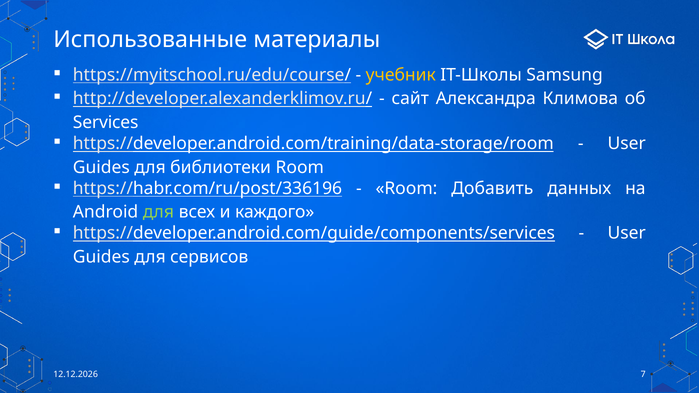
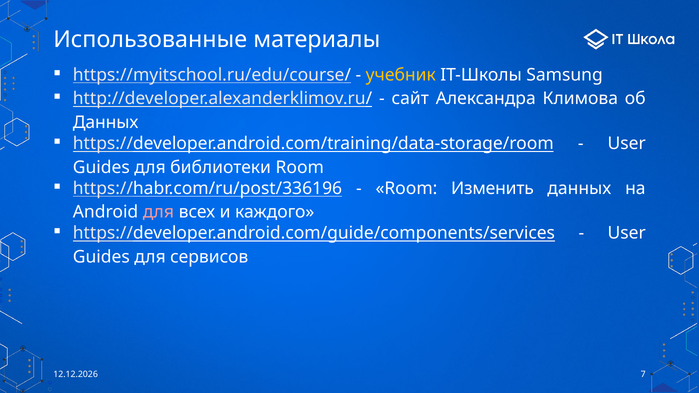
Services: Services -> Данных (106, 123)
Добавить: Добавить -> Изменить (492, 188)
для colour: light green -> pink (158, 212)
